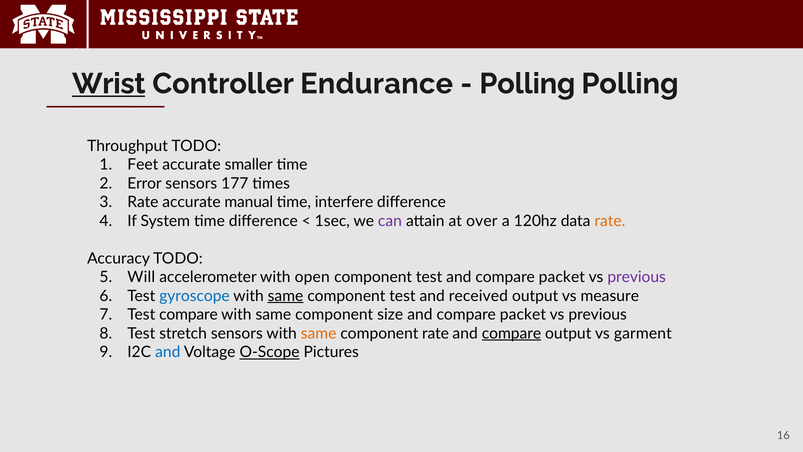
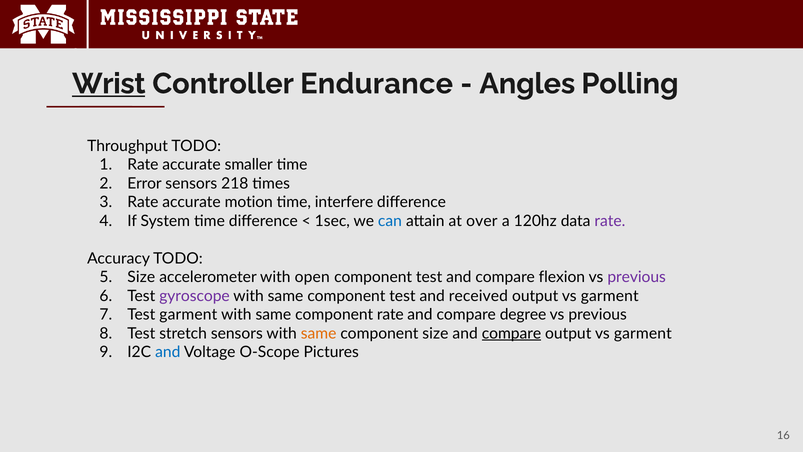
Polling: Polling -> Angles (527, 84)
Feet: Feet -> Rate (143, 165)
177: 177 -> 218 (235, 183)
manual: manual -> motion (249, 202)
can colour: purple -> blue (390, 221)
rate colour: orange -> purple (610, 221)
Will: Will -> Size (141, 277)
test and compare packet: packet -> flexion (562, 277)
gyroscope colour: blue -> purple (194, 296)
same underline: present -> none (286, 296)
measure: measure -> garment (610, 296)
Test compare: compare -> garment (188, 314)
component size: size -> rate (390, 314)
packet: packet -> degree (523, 314)
component rate: rate -> size (435, 333)
O-Scope underline: present -> none (270, 352)
